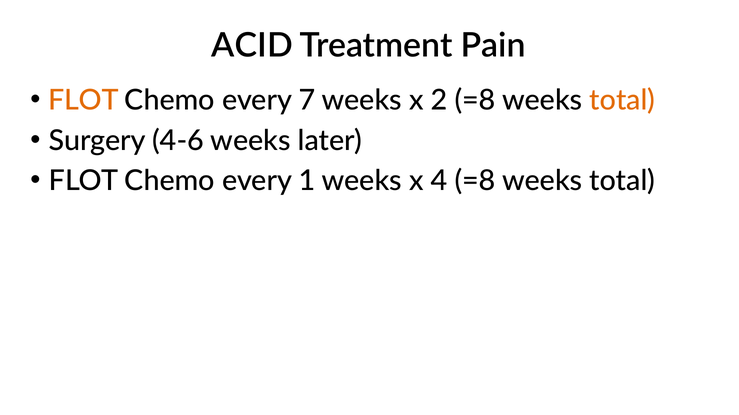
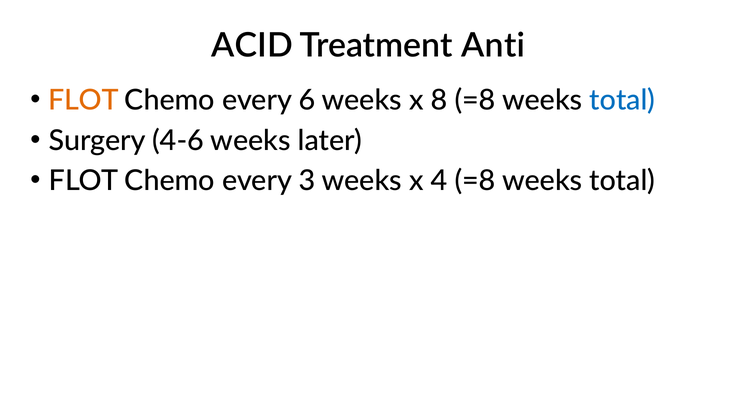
Pain: Pain -> Anti (493, 46)
7: 7 -> 6 (307, 101)
2: 2 -> 8 (439, 101)
total colour: orange -> blue (622, 101)
1: 1 -> 3 (307, 181)
